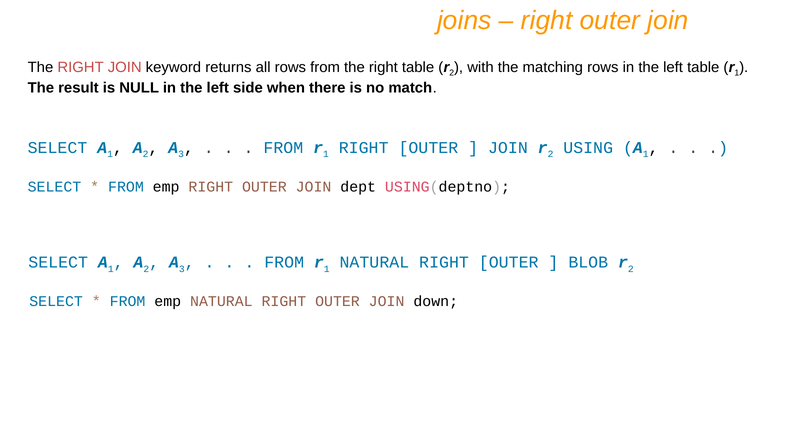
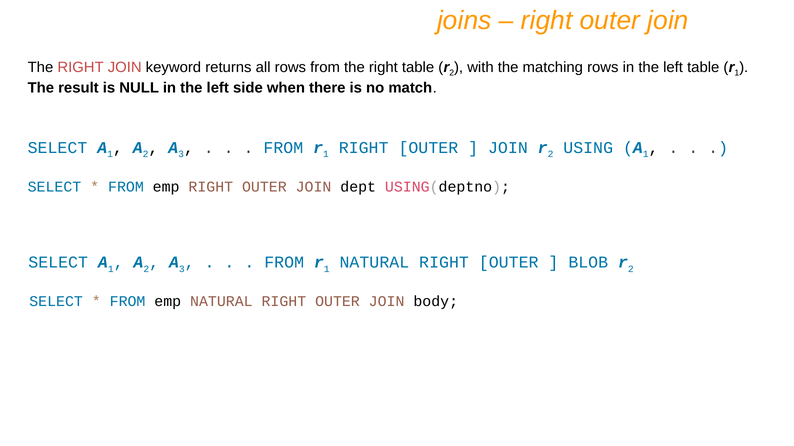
down: down -> body (436, 302)
